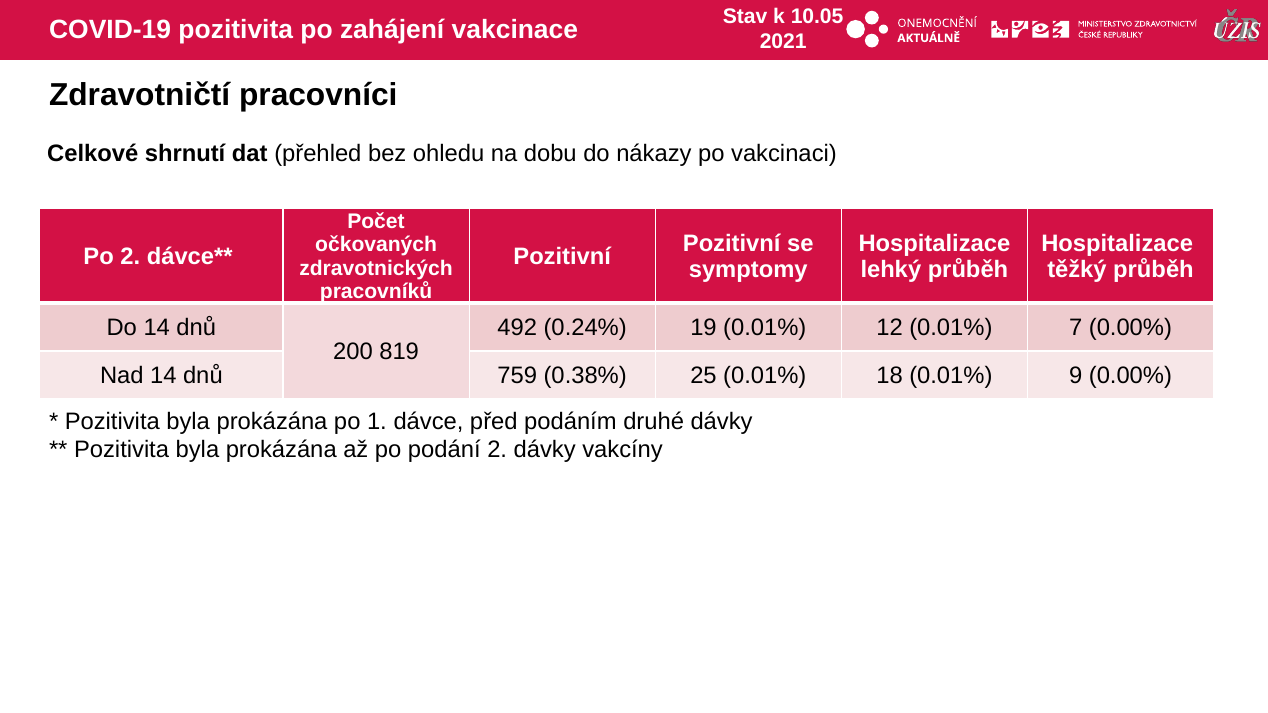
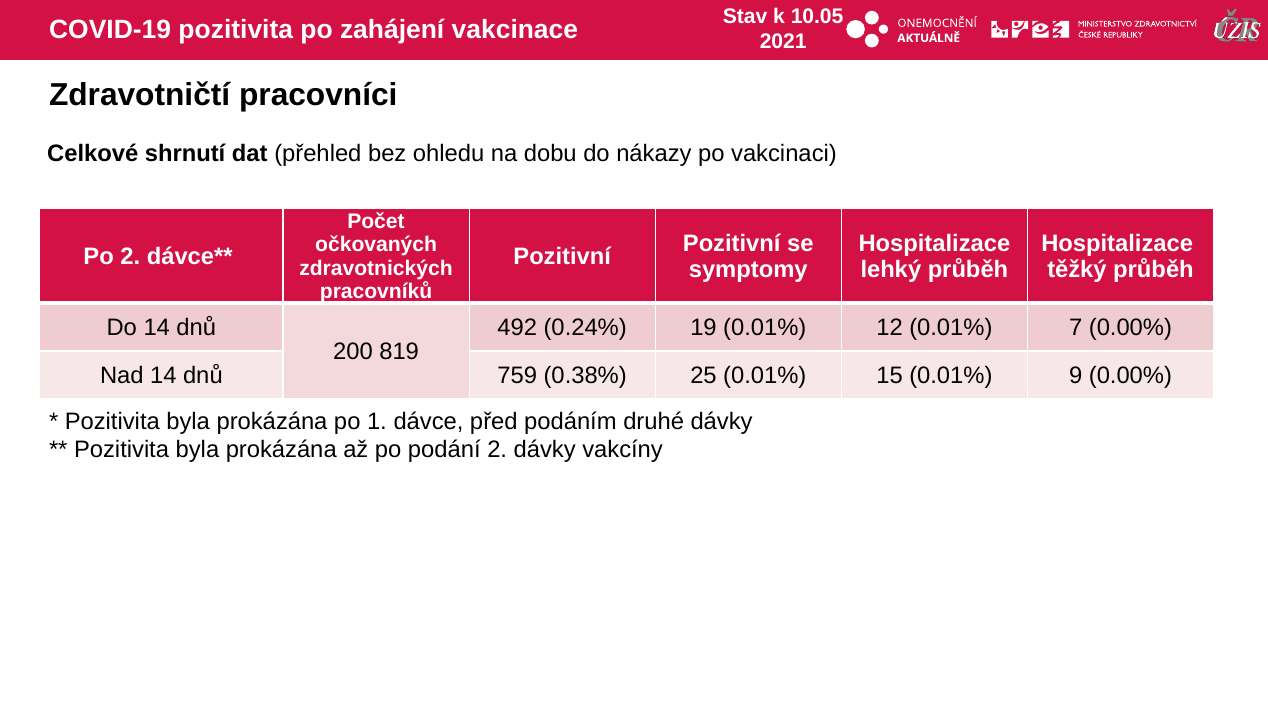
18: 18 -> 15 (890, 376)
